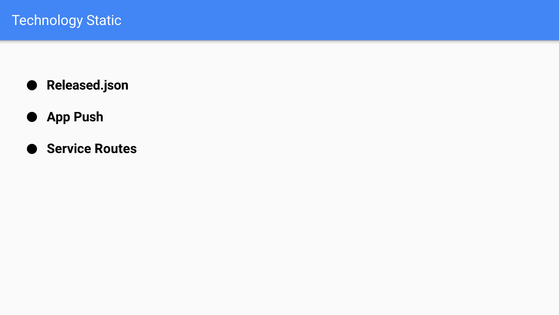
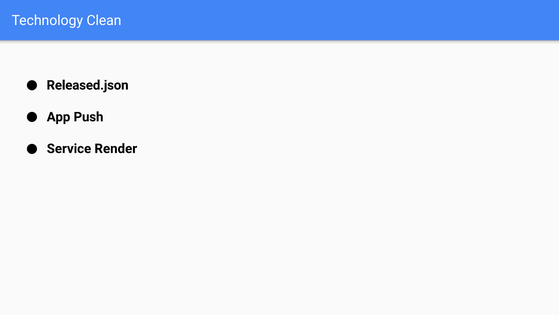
Static: Static -> Clean (104, 20)
Routes: Routes -> Render (116, 148)
